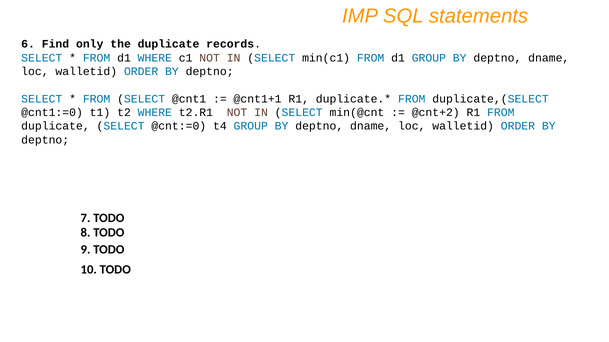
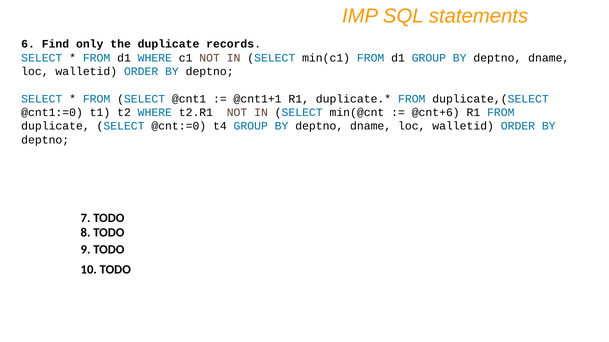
@cnt+2: @cnt+2 -> @cnt+6 (436, 113)
